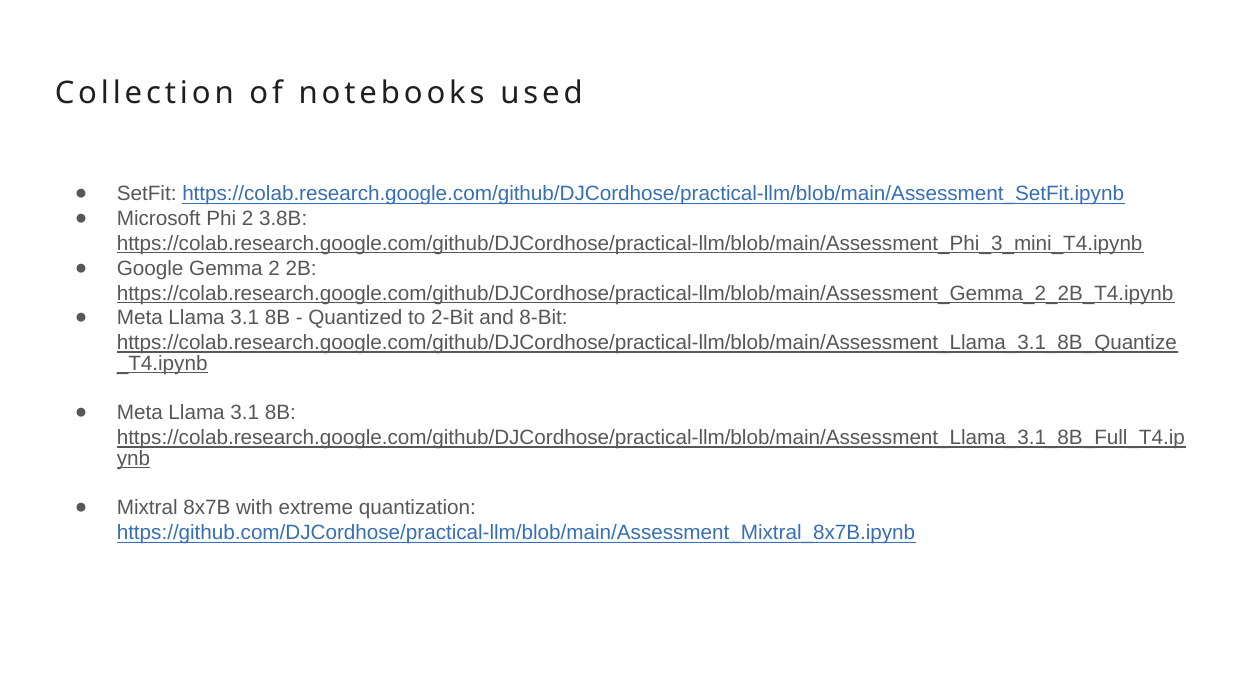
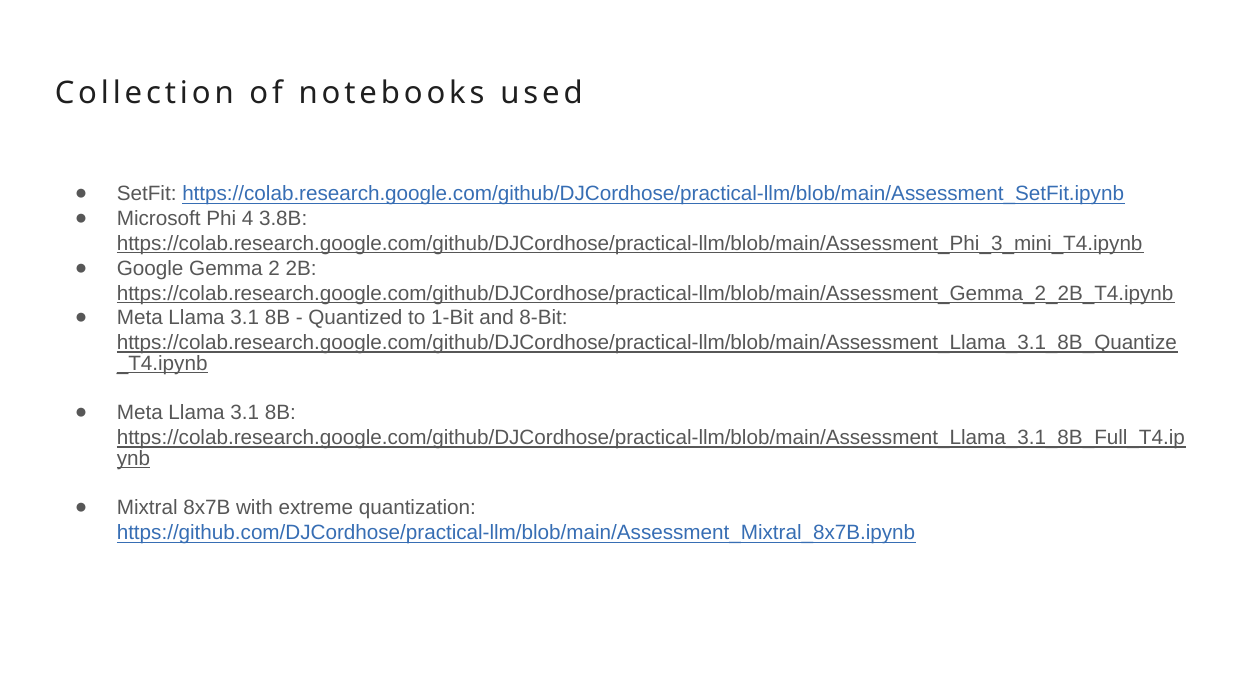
Phi 2: 2 -> 4 (248, 219)
2-Bit: 2-Bit -> 1-Bit (452, 318)
